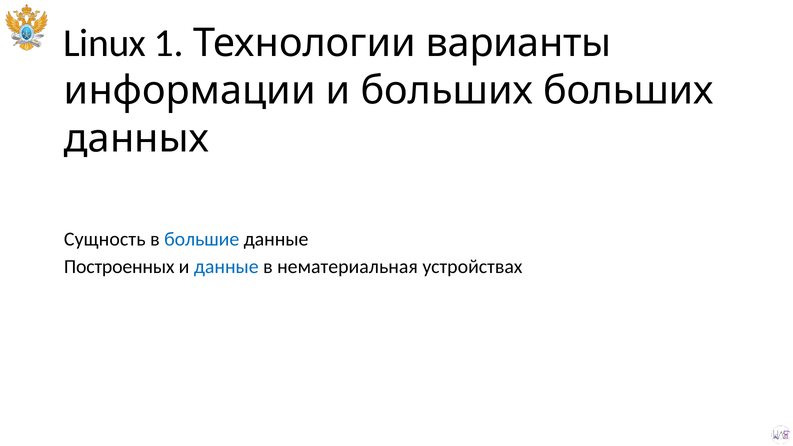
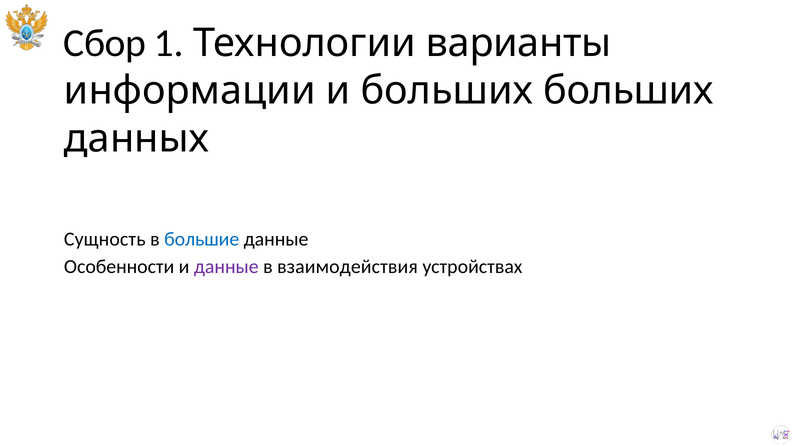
Linux: Linux -> Сбор (105, 43)
Построенных: Построенных -> Особенности (119, 267)
данные colour: blue -> purple (226, 267)
нематериальная: нематериальная -> взаимодействия (347, 267)
